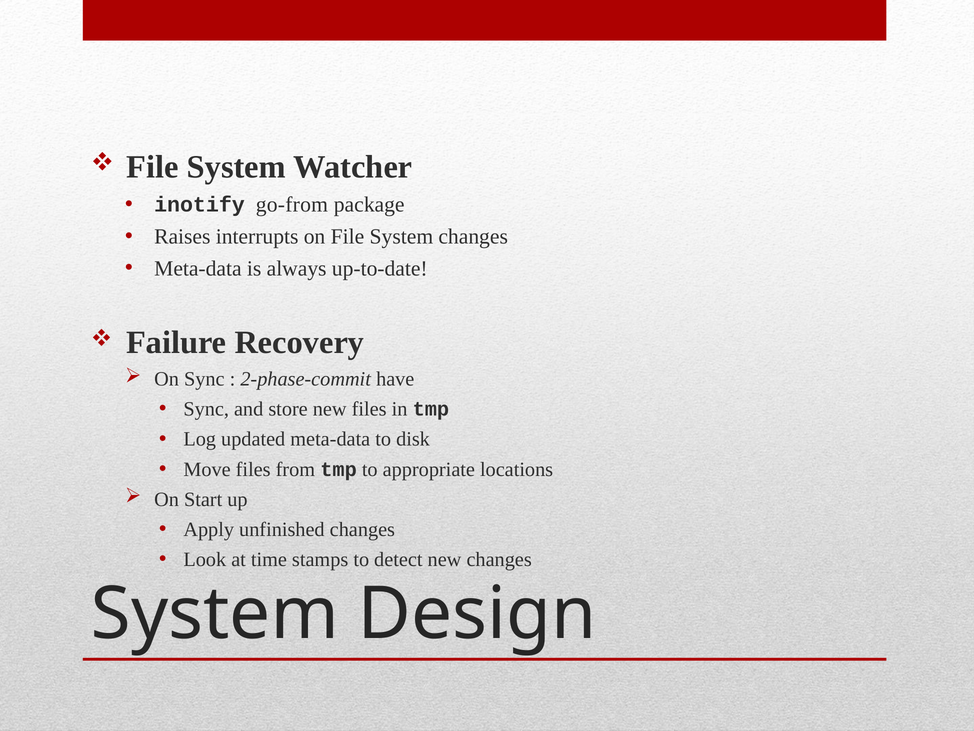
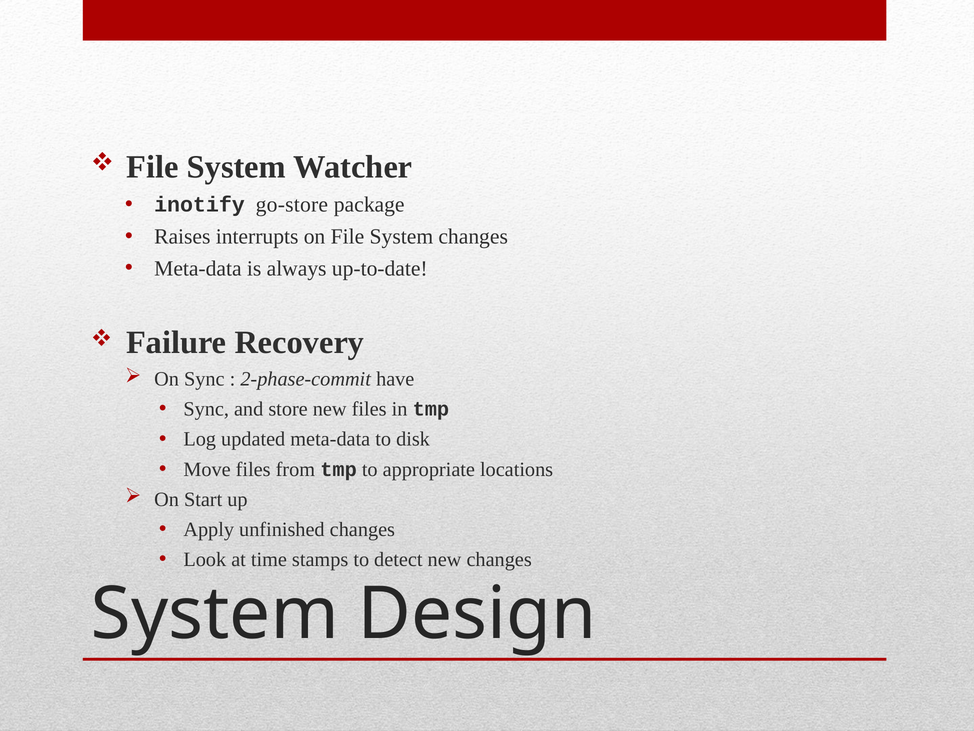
go-from: go-from -> go-store (292, 205)
